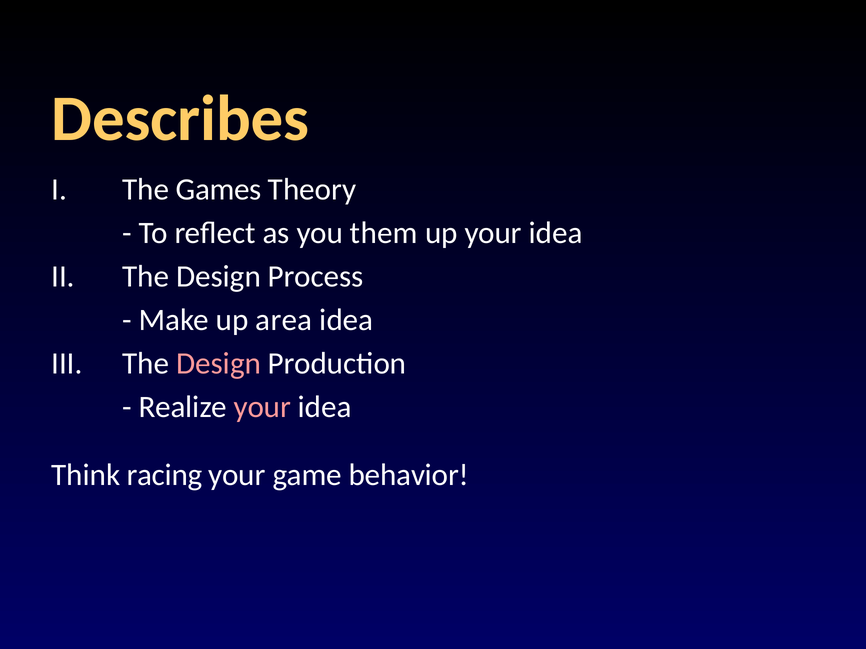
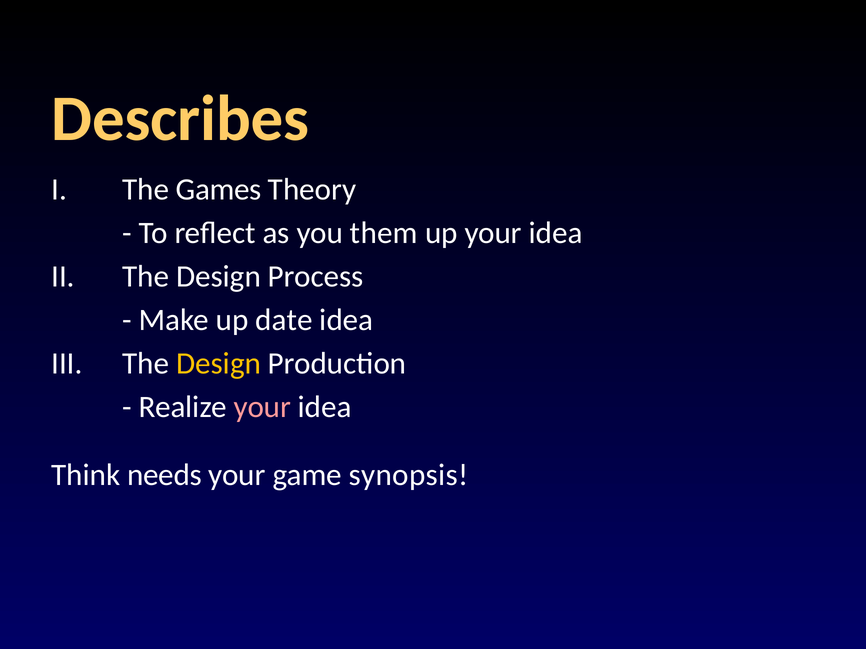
area: area -> date (284, 320)
Design colour: pink -> yellow (219, 364)
racing: racing -> needs (164, 476)
behavior: behavior -> synopsis (409, 476)
